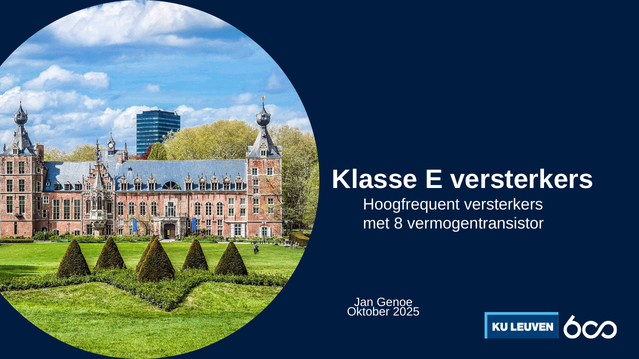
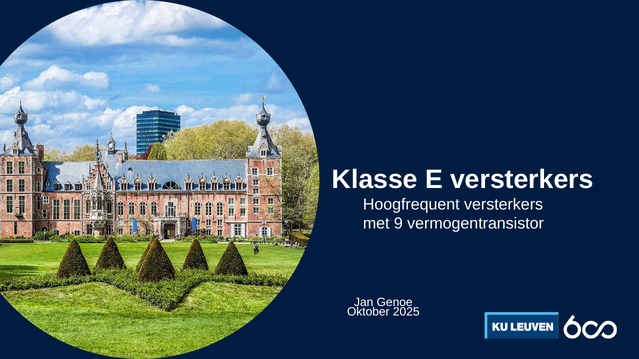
8: 8 -> 9 (398, 224)
